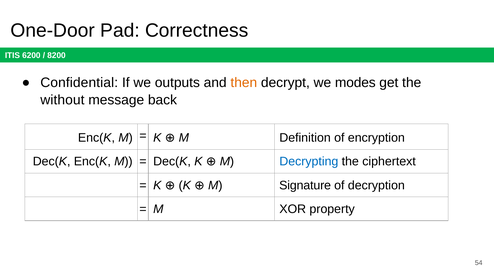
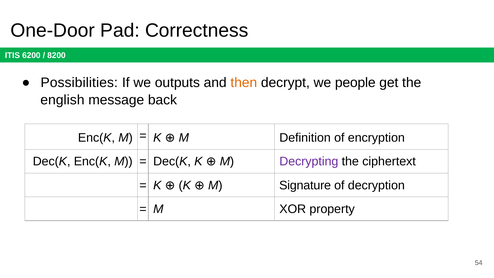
Confidential: Confidential -> Possibilities (79, 82)
modes: modes -> people (355, 82)
without: without -> english (62, 100)
Decrypting colour: blue -> purple (309, 162)
